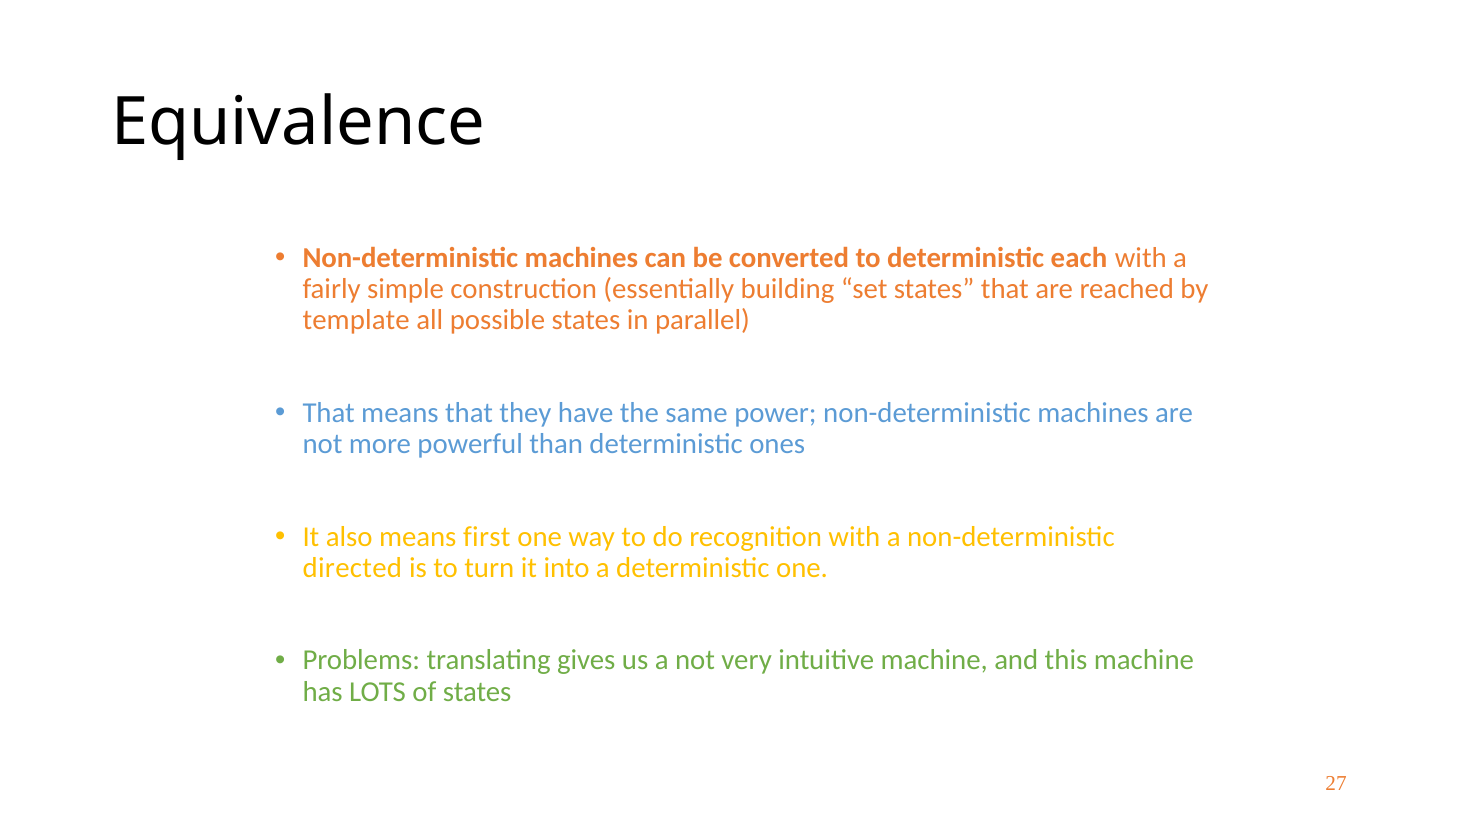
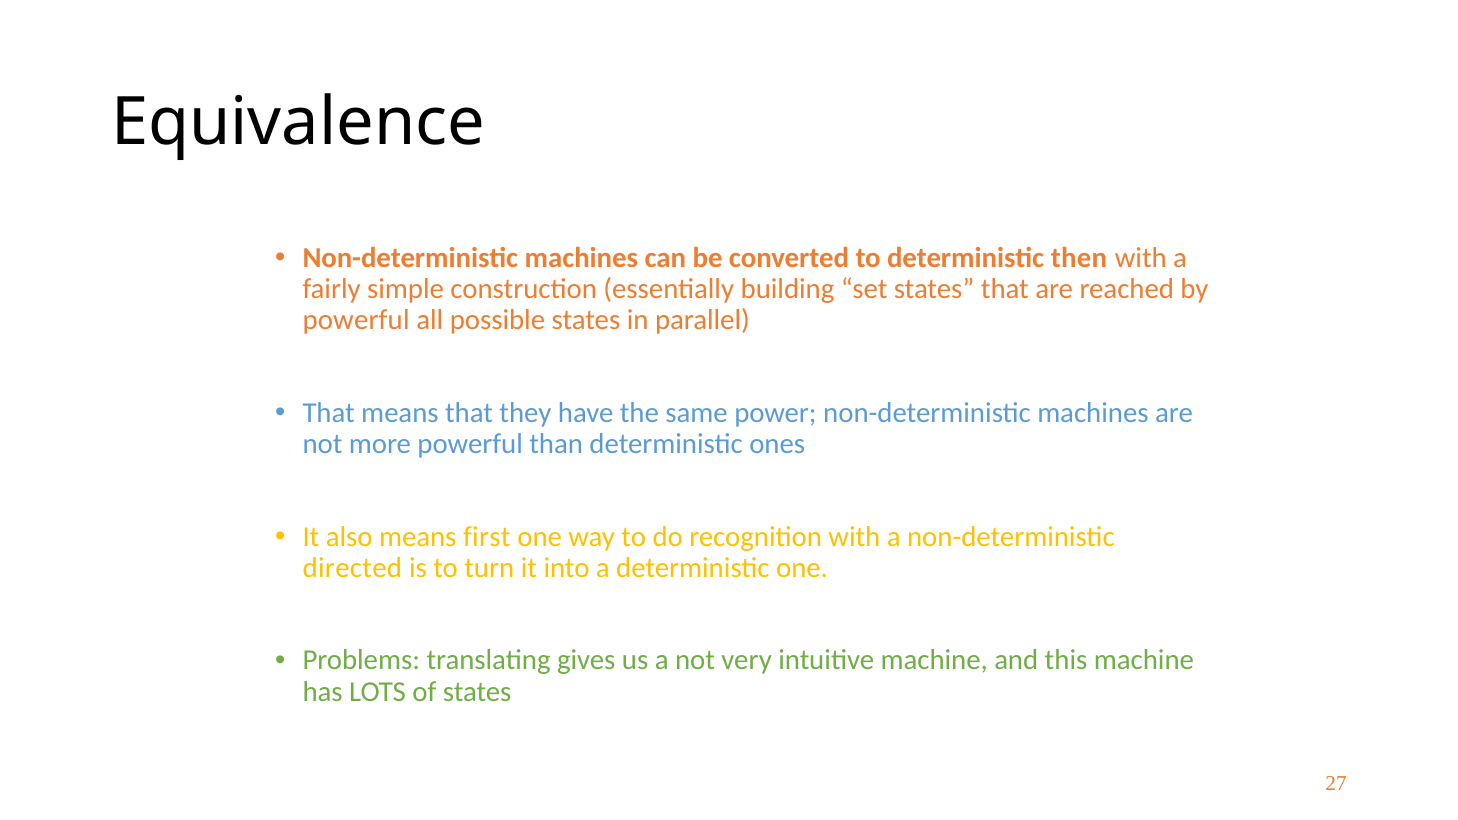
each: each -> then (1079, 258)
template: template -> powerful (356, 320)
